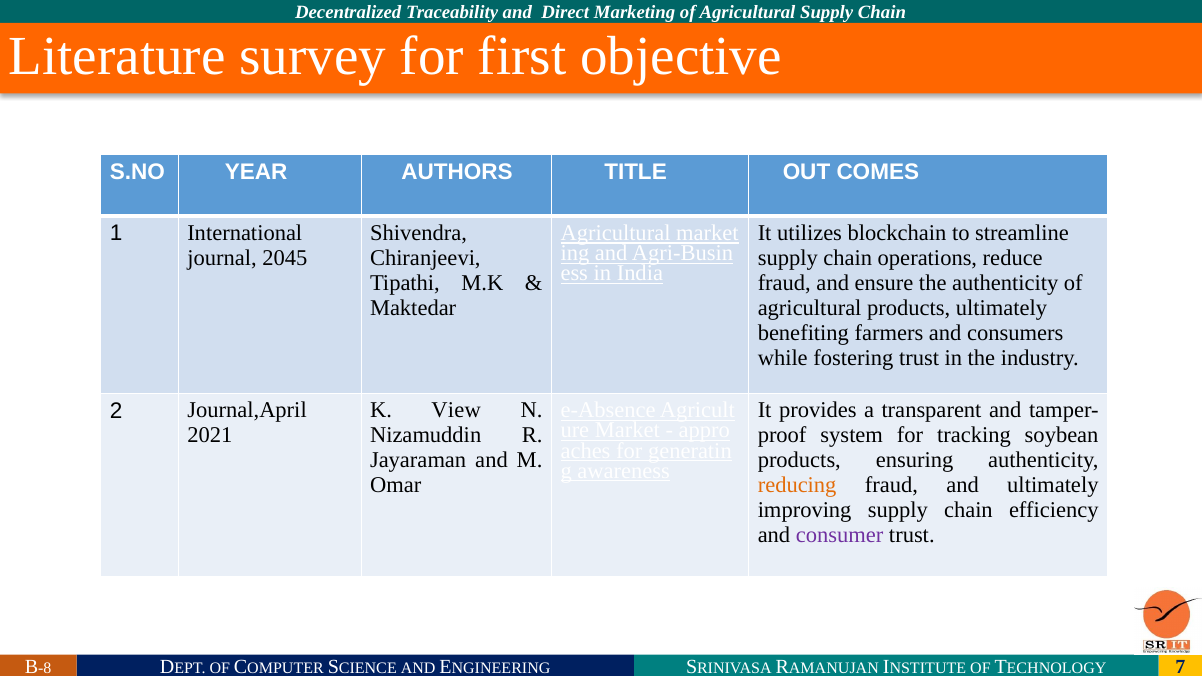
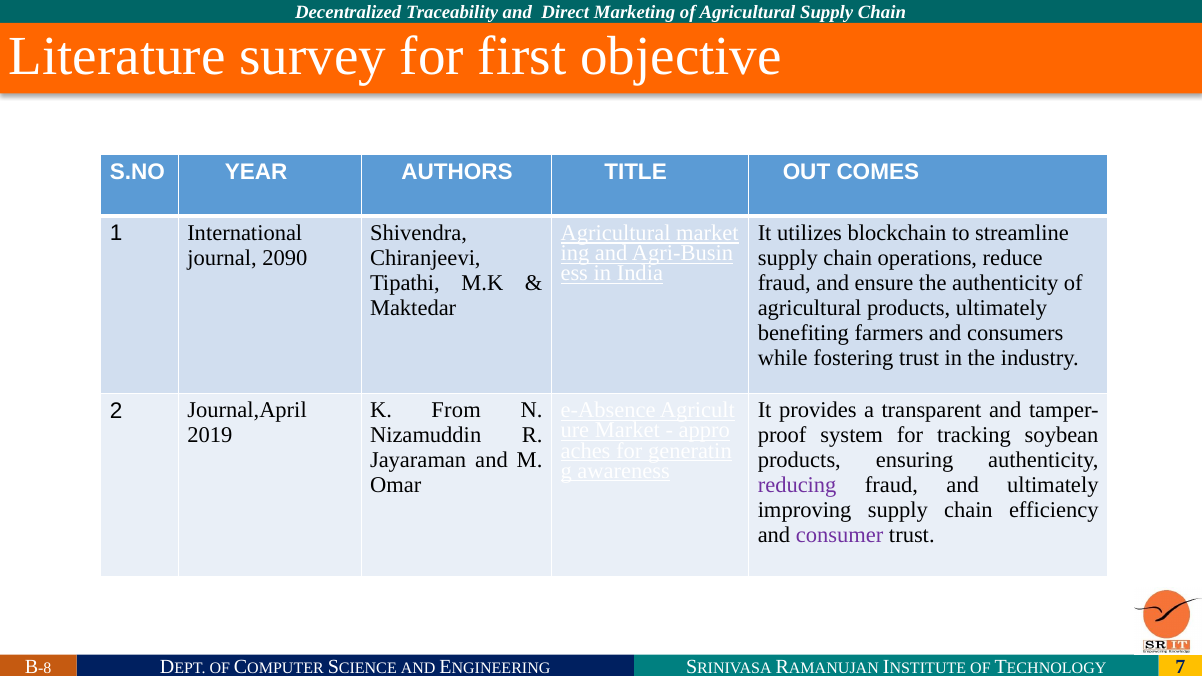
2045: 2045 -> 2090 (285, 258)
View: View -> From (456, 410)
2021: 2021 -> 2019 (210, 435)
reducing colour: orange -> purple (797, 485)
